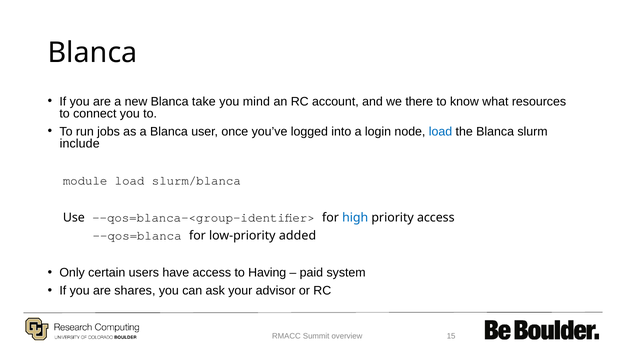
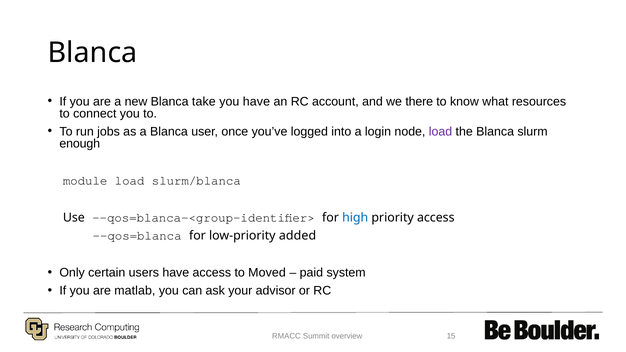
you mind: mind -> have (256, 102)
load colour: blue -> purple (441, 132)
include: include -> enough (80, 144)
Having: Having -> Moved (267, 273)
shares: shares -> matlab (135, 291)
